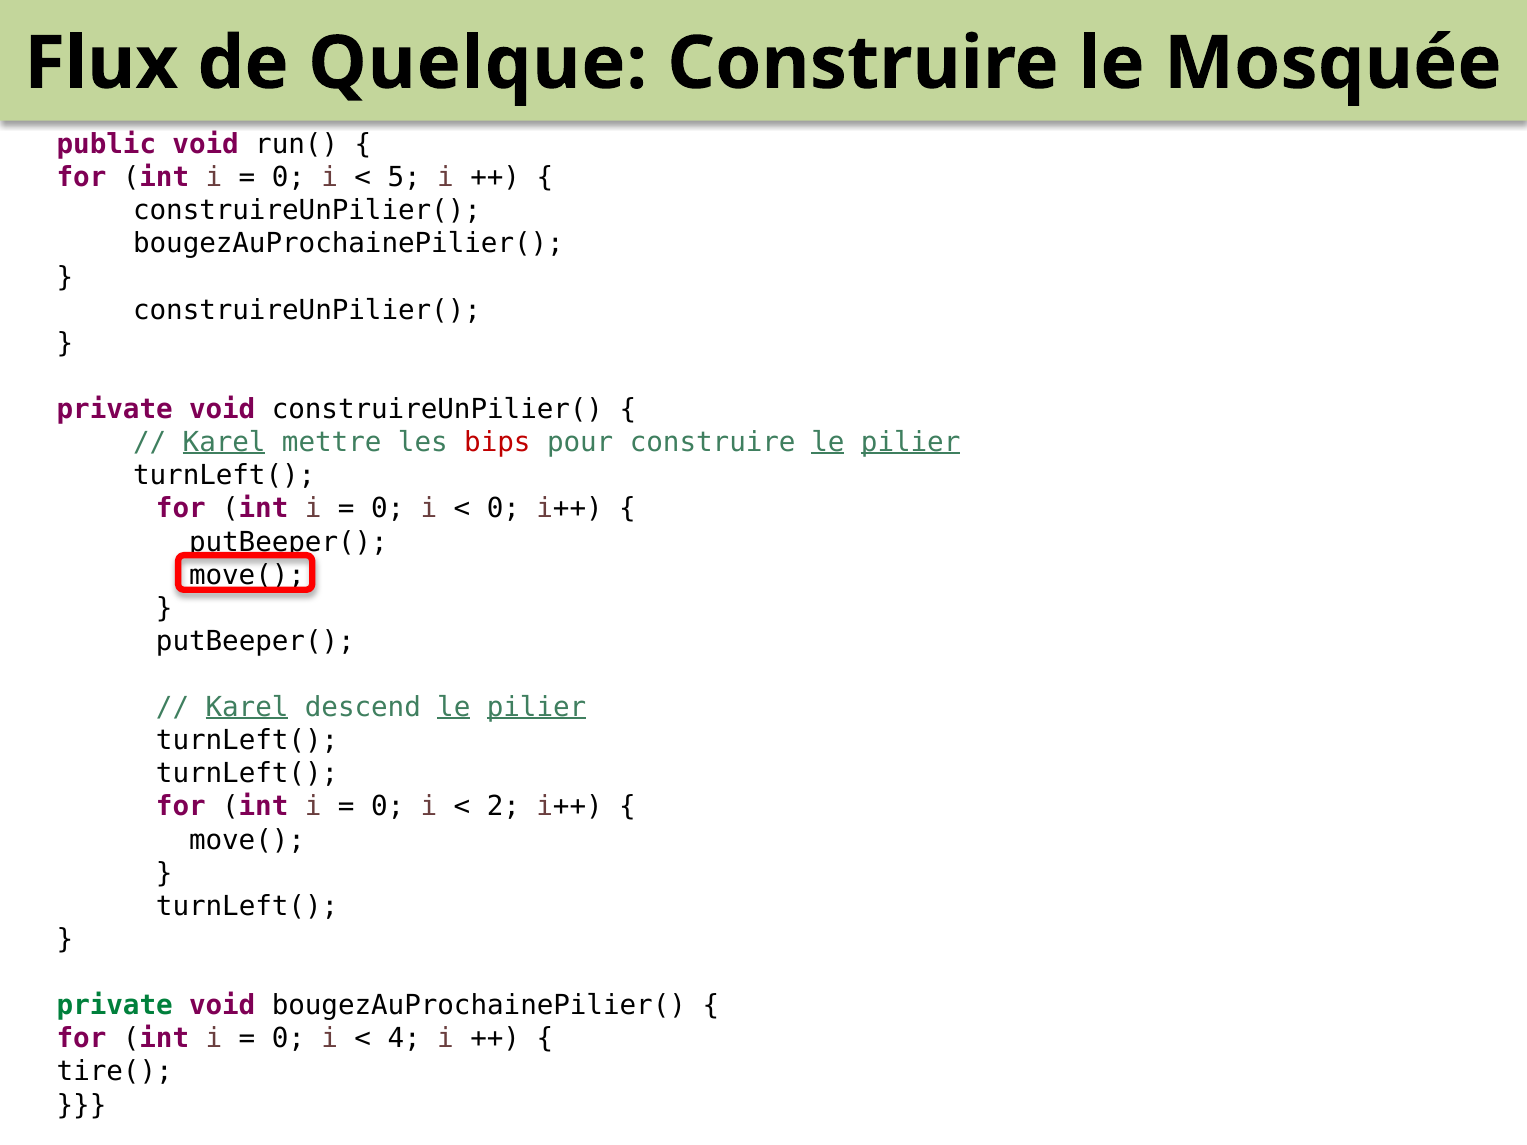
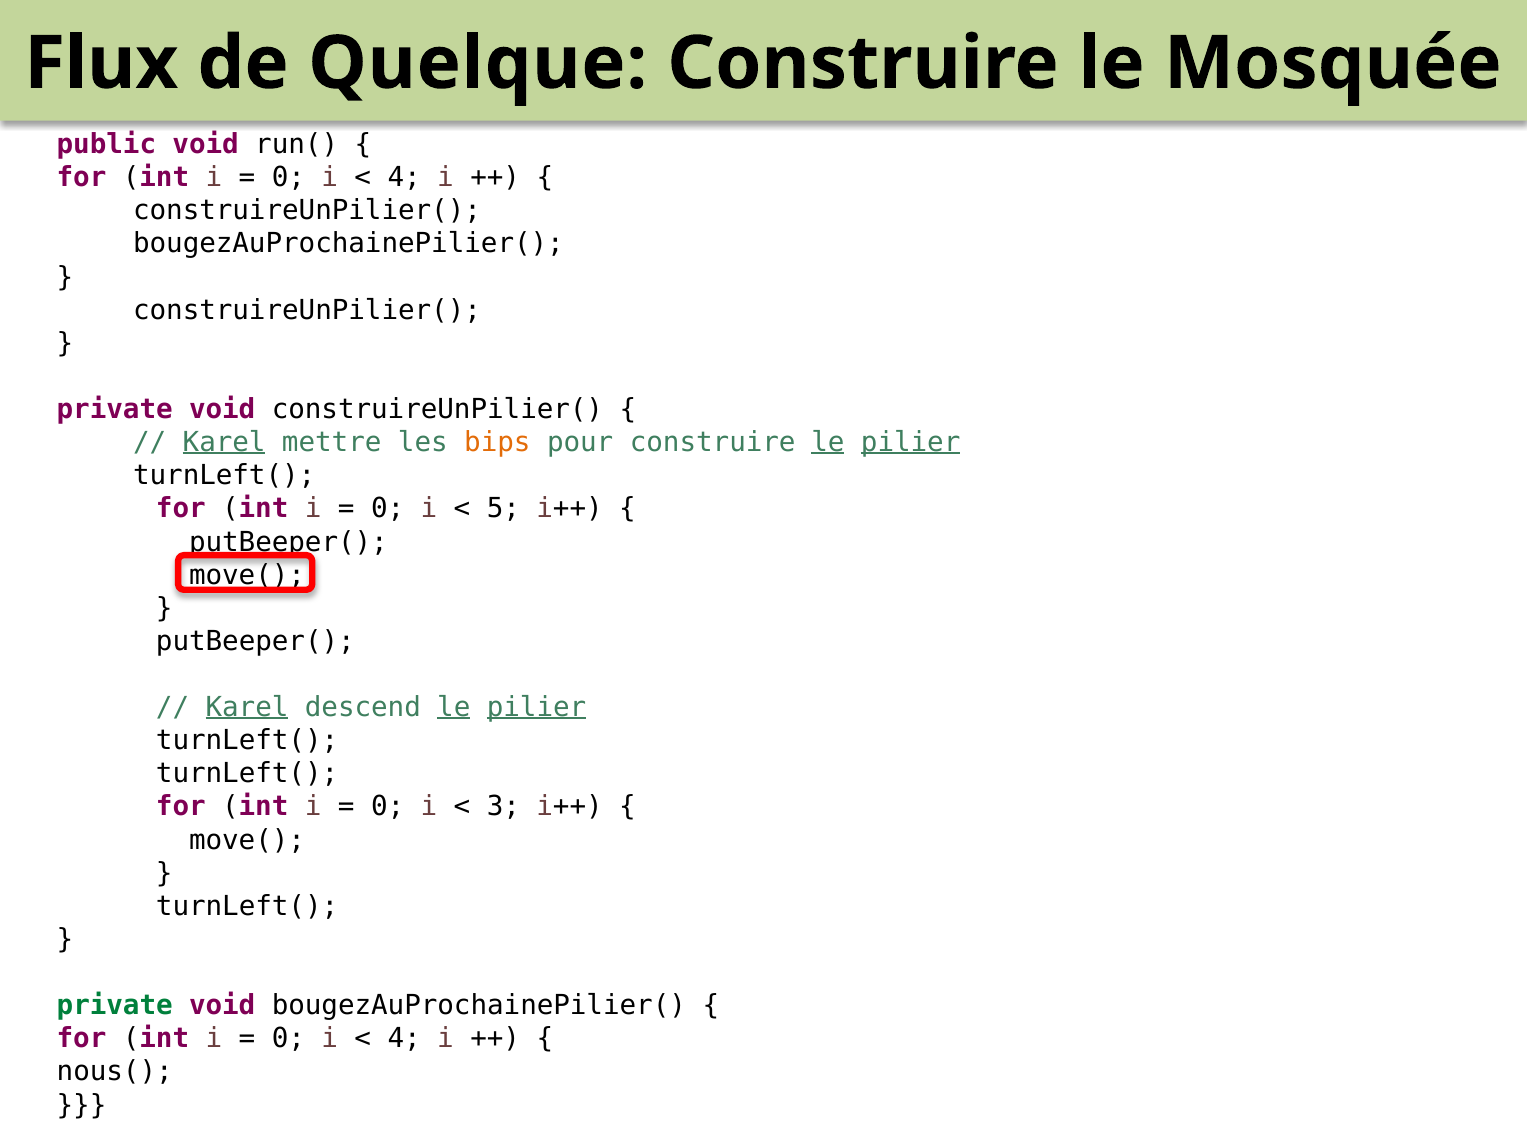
5: 5 -> 4 (404, 178)
bips colour: red -> orange (497, 443)
0: 0 -> 5 (504, 509)
2: 2 -> 3 (504, 807)
tire(: tire( -> nous( (115, 1072)
